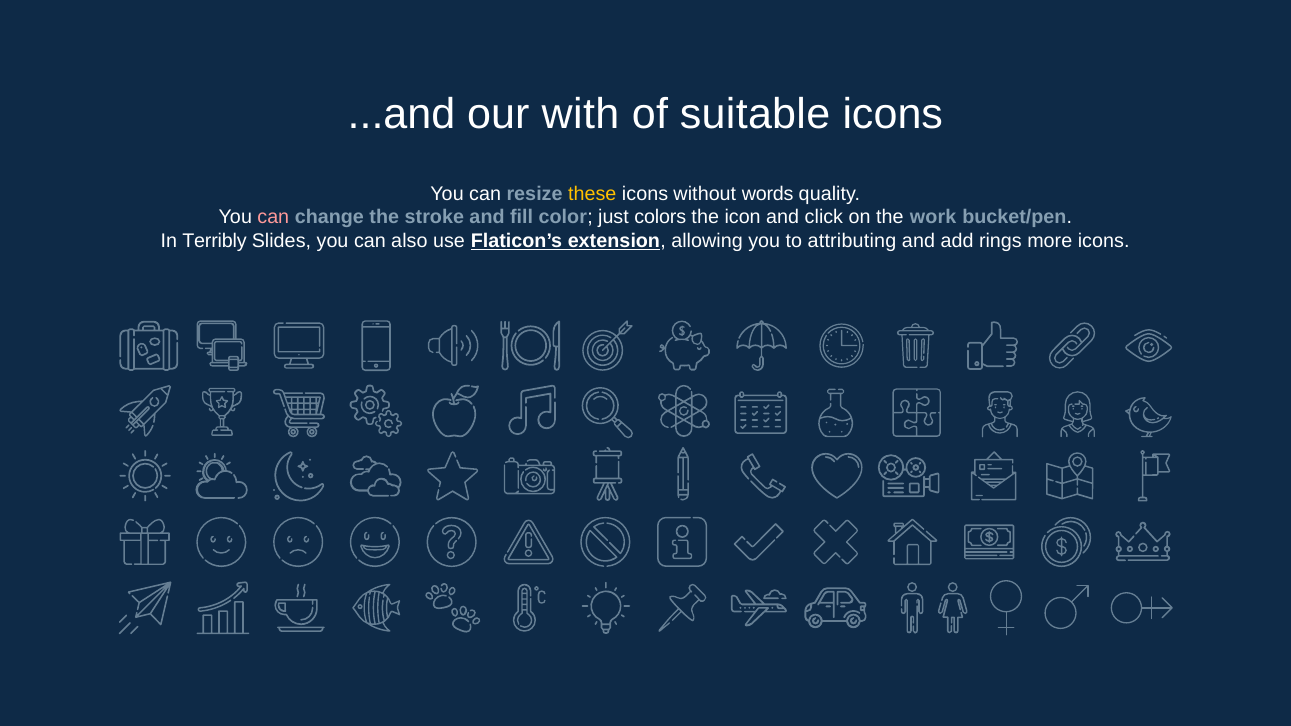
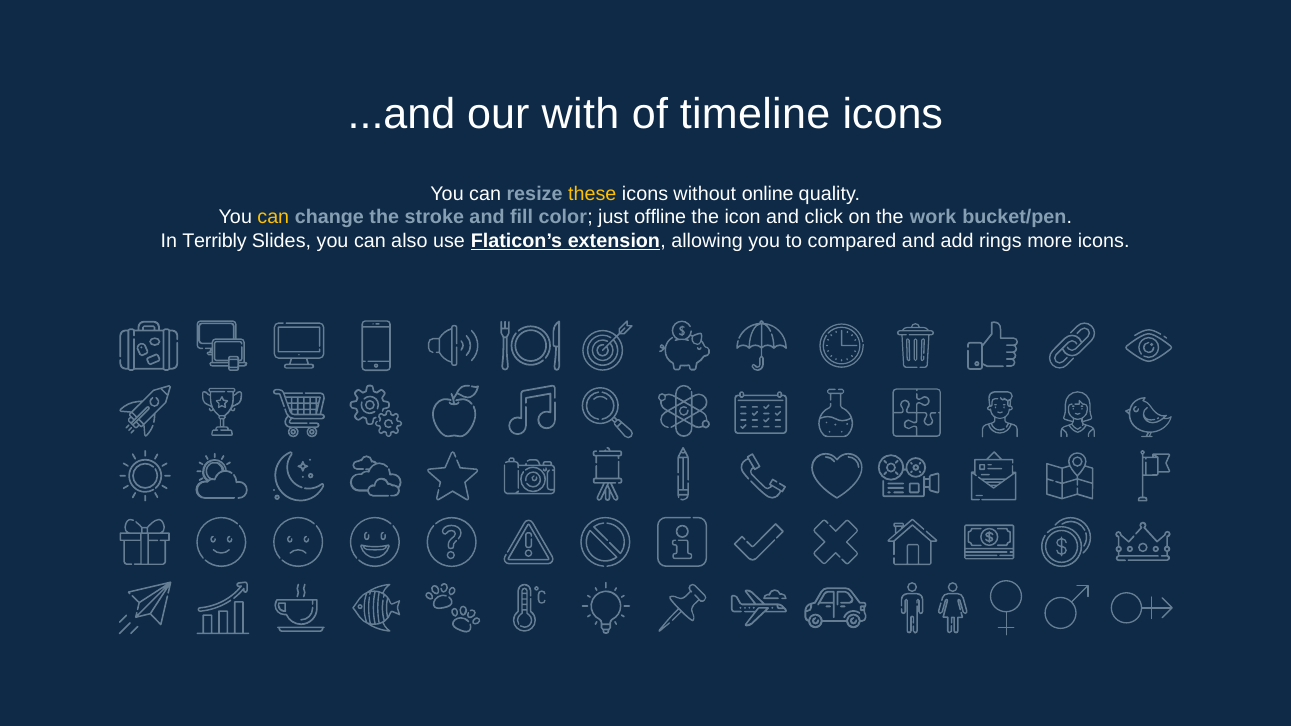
suitable: suitable -> timeline (755, 114)
words: words -> online (768, 194)
can colour: pink -> yellow (273, 218)
colors: colors -> offline (660, 218)
attributing: attributing -> compared (852, 241)
